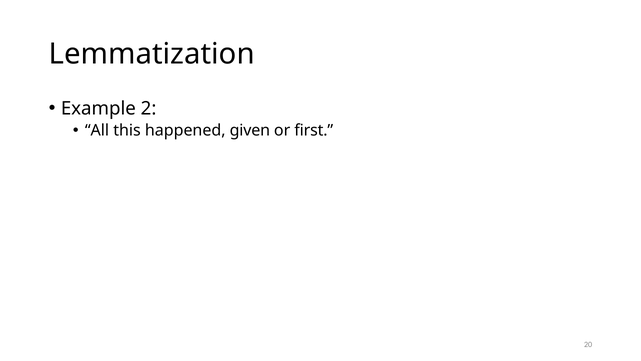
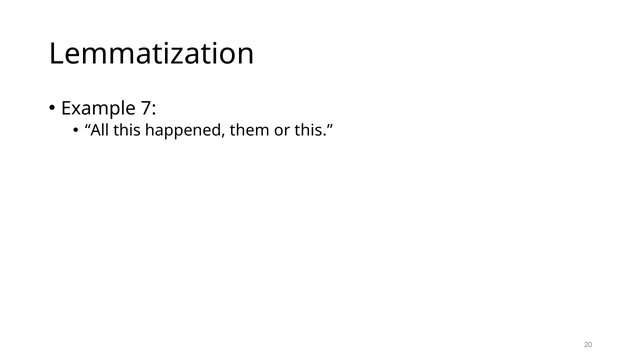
2: 2 -> 7 (149, 108)
given: given -> them (250, 130)
or first: first -> this (314, 130)
